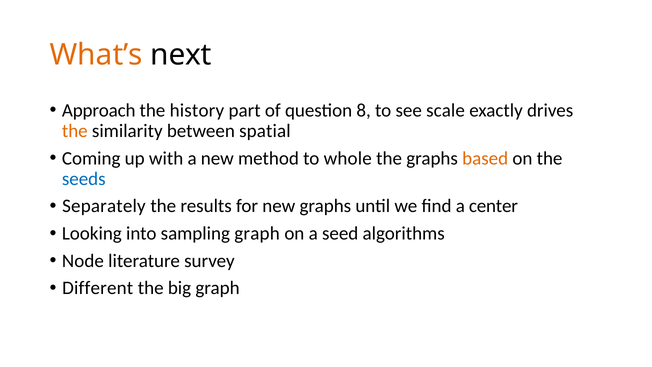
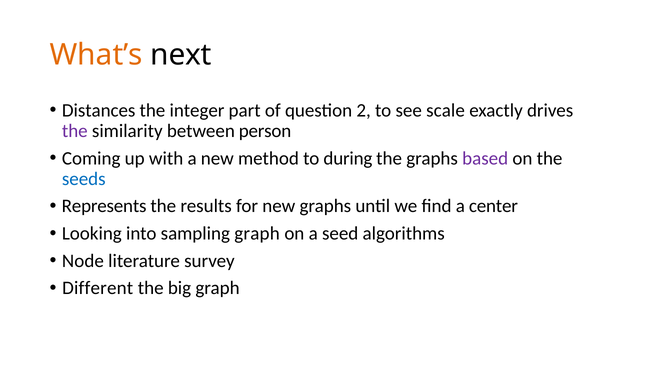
Approach: Approach -> Distances (99, 110)
history: history -> integer (197, 110)
8: 8 -> 2 (364, 110)
the colour: orange -> purple (75, 131)
spatial: spatial -> person (265, 131)
whole: whole -> during (348, 158)
based colour: orange -> purple (485, 158)
Separately: Separately -> Represents (104, 206)
